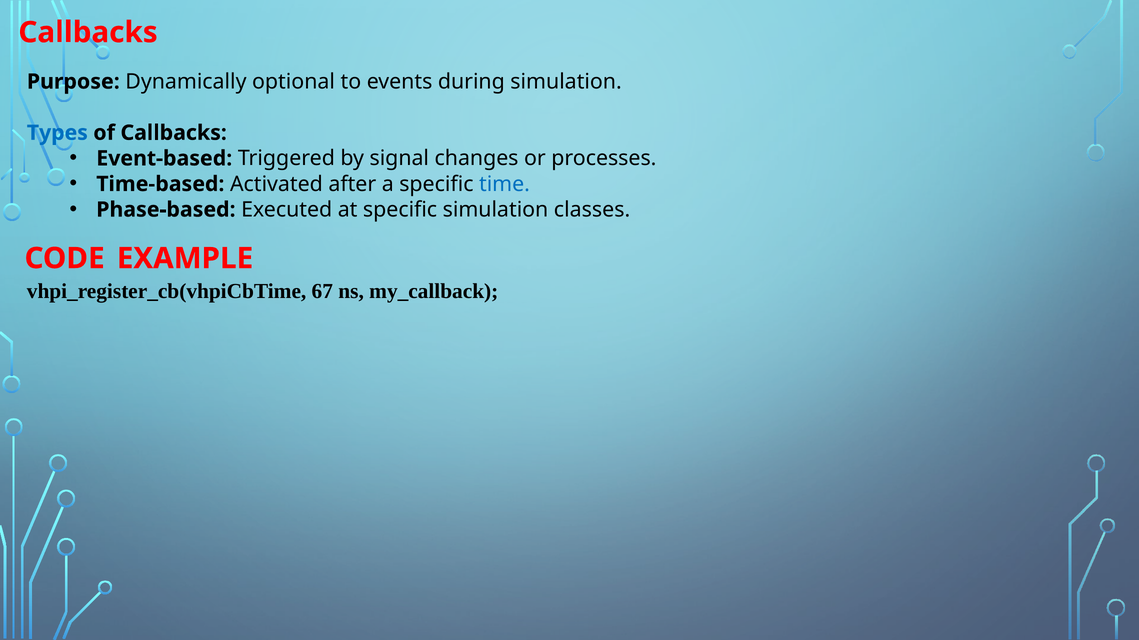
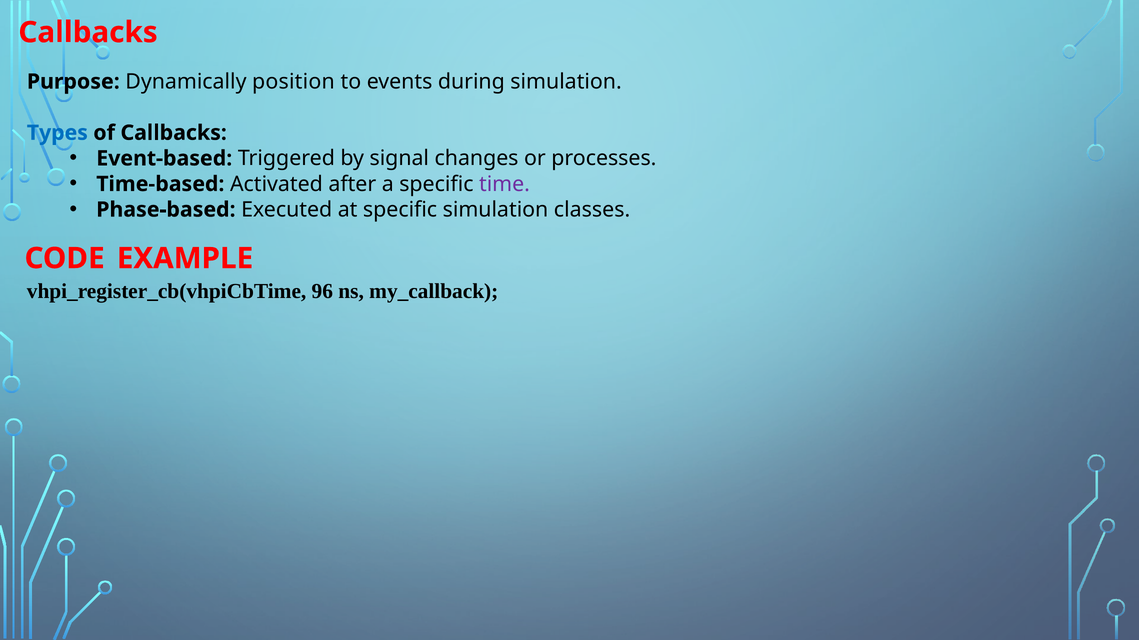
optional: optional -> position (293, 82)
time colour: blue -> purple (505, 184)
67: 67 -> 96 (322, 292)
